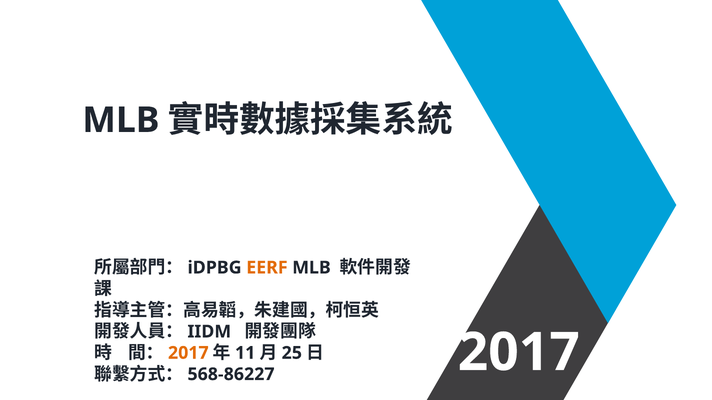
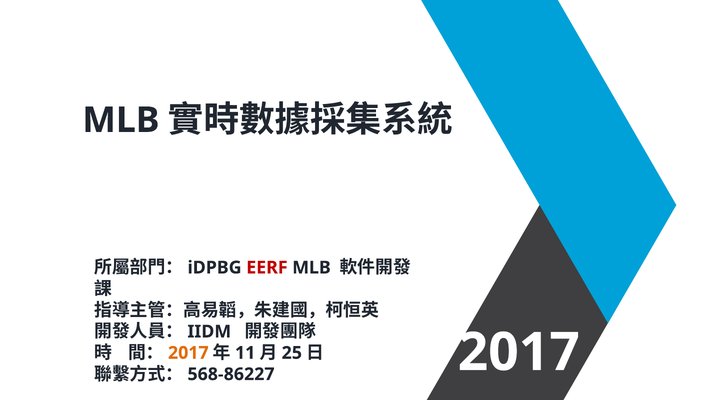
EERF colour: orange -> red (267, 268)
